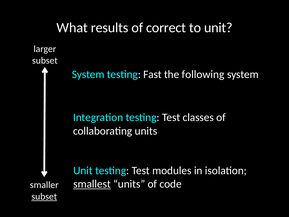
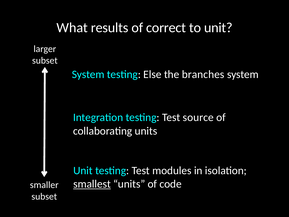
Fast: Fast -> Else (152, 74)
following: following -> branches (203, 74)
classes: classes -> source (198, 117)
subset underline: present -> none (44, 196)
